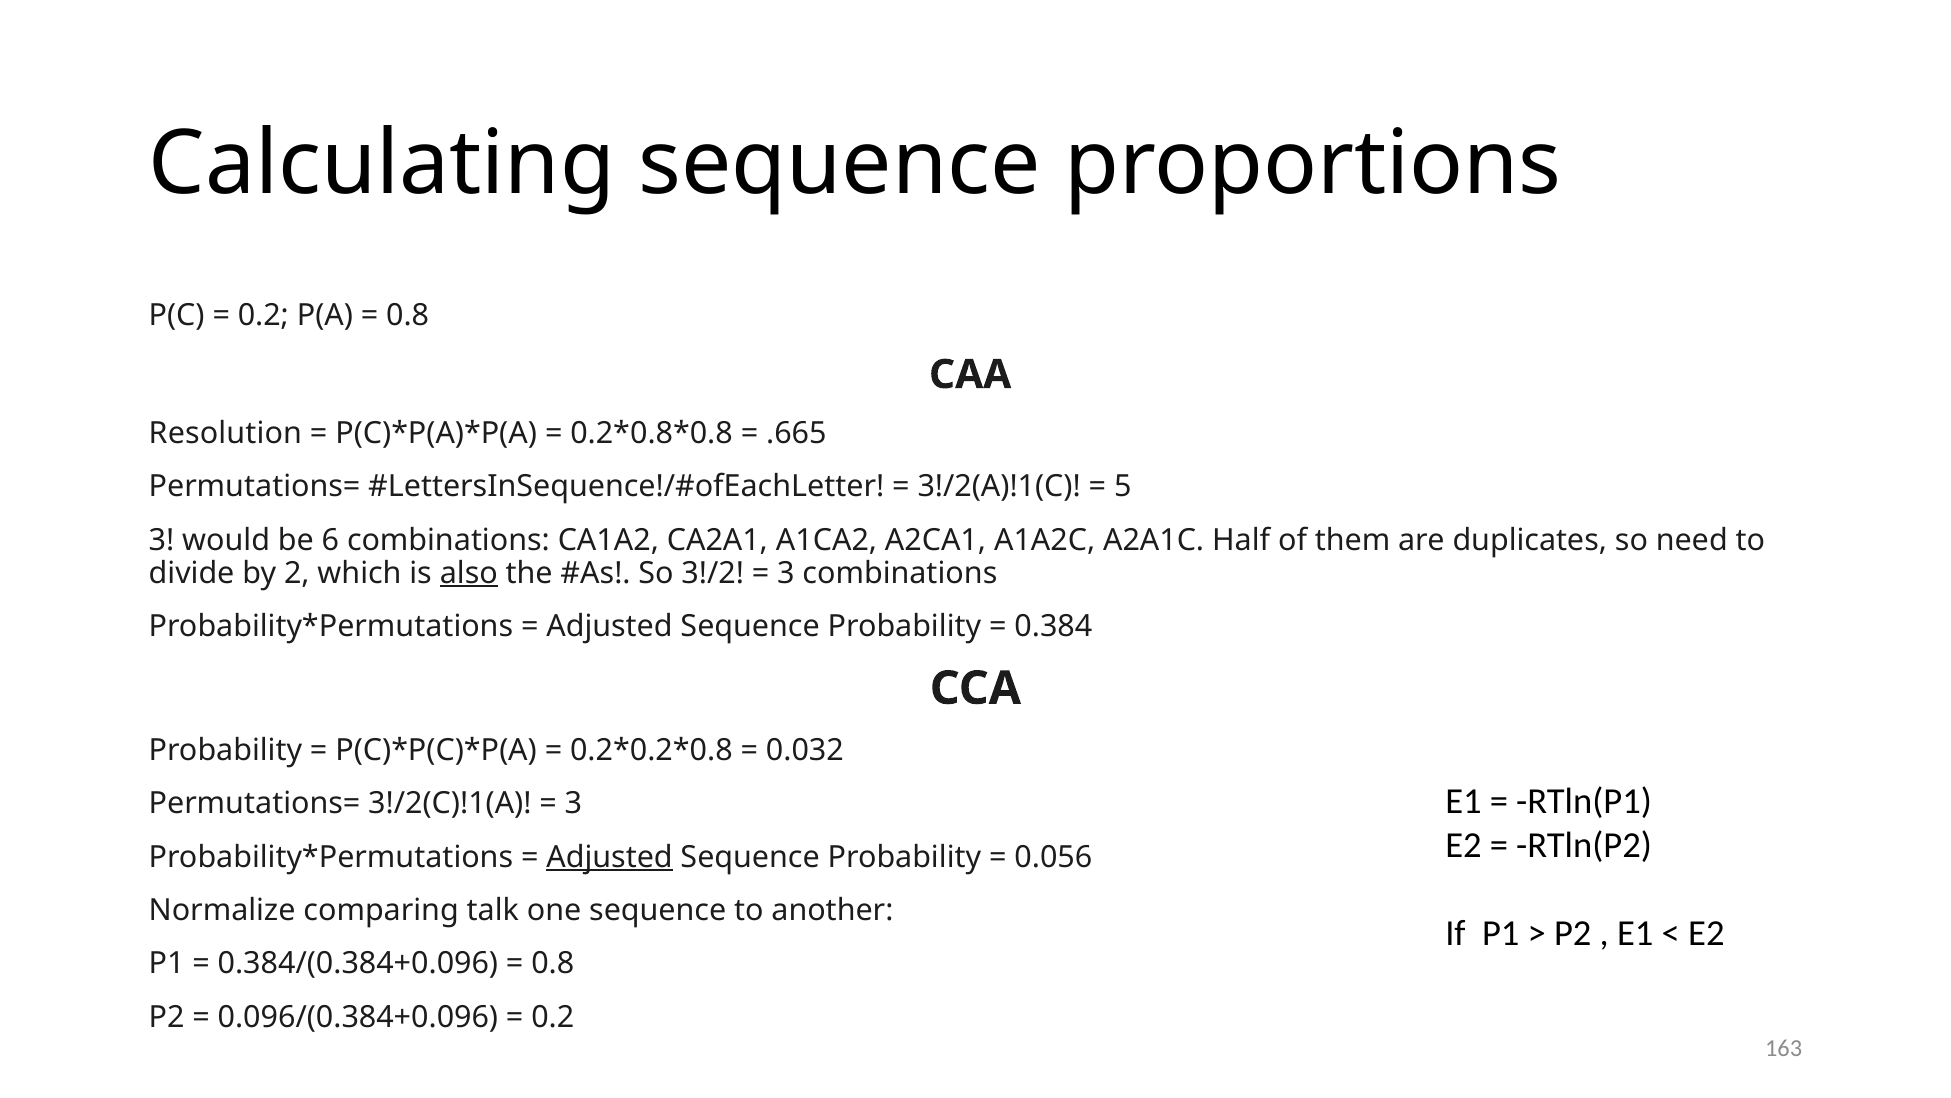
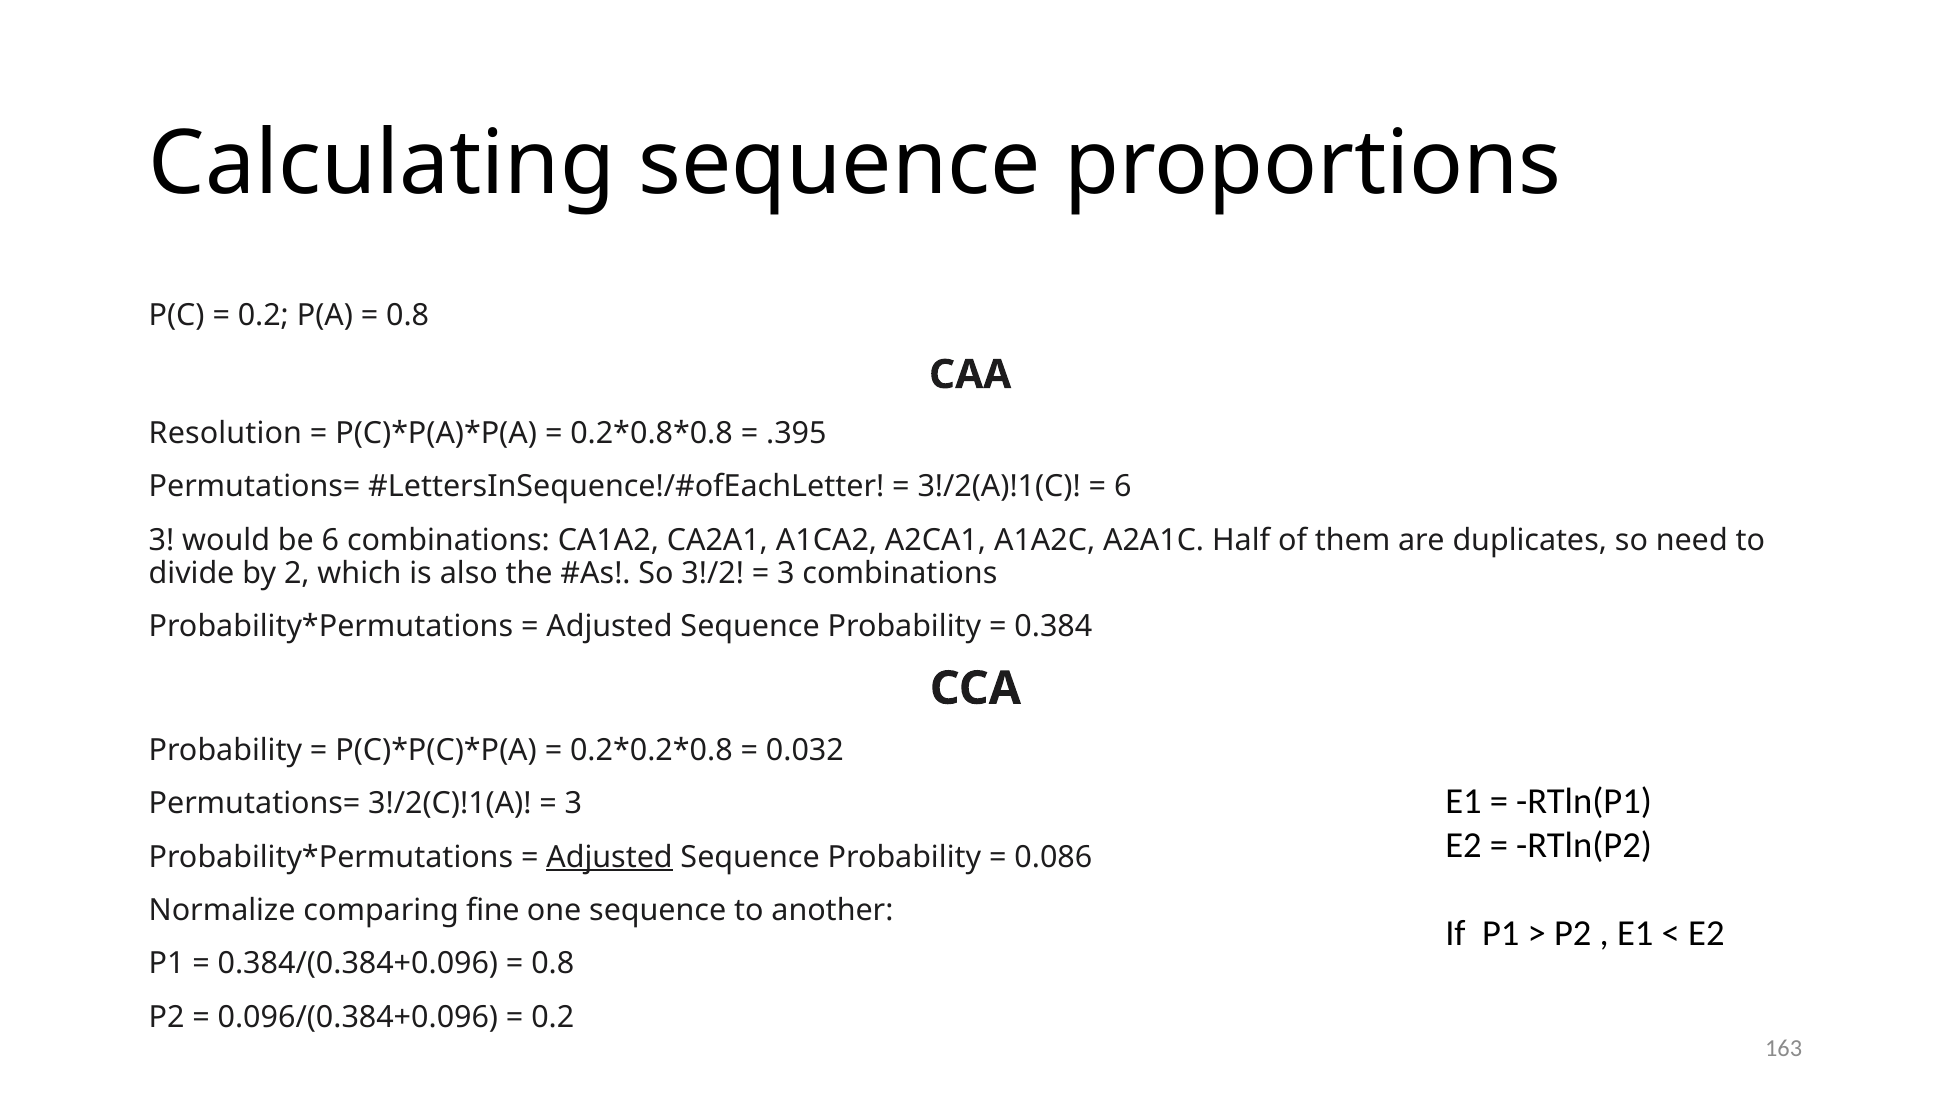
.665: .665 -> .395 (796, 433)
5: 5 -> 6 (1123, 487)
also underline: present -> none (469, 573)
0.056: 0.056 -> 0.086 (1053, 857)
talk: talk -> fine (493, 910)
